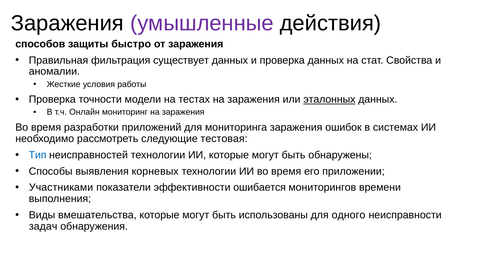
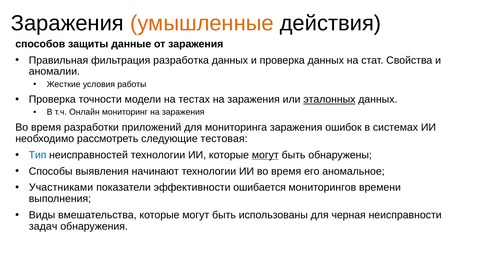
умышленные colour: purple -> orange (202, 23)
быстро: быстро -> данные (131, 44)
существует: существует -> разработка (181, 60)
могут underline: none -> present (265, 155)
корневых: корневых -> начинают (155, 172)
приложении: приложении -> аномальное (353, 172)
одного: одного -> черная (349, 215)
